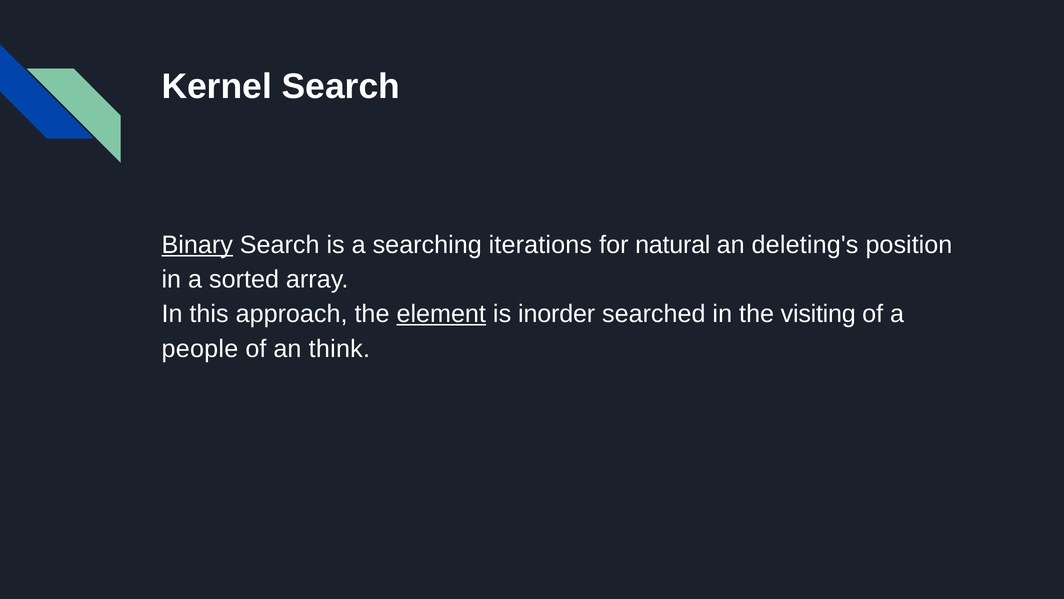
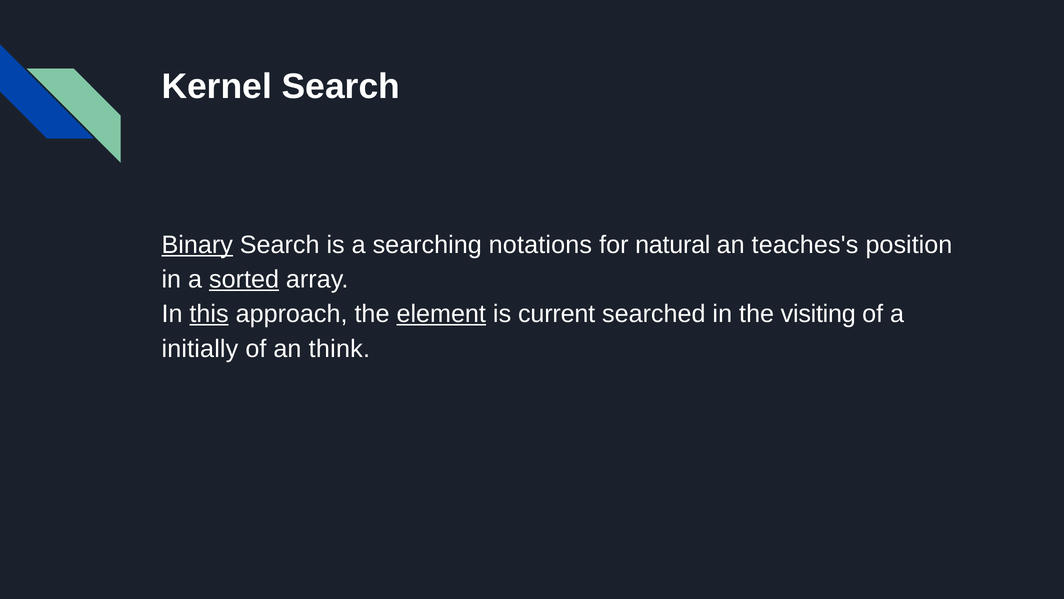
iterations: iterations -> notations (540, 245)
deleting's: deleting's -> teaches's (805, 245)
sorted underline: none -> present (244, 279)
this underline: none -> present (209, 314)
inorder: inorder -> current (557, 314)
people: people -> initially (200, 348)
